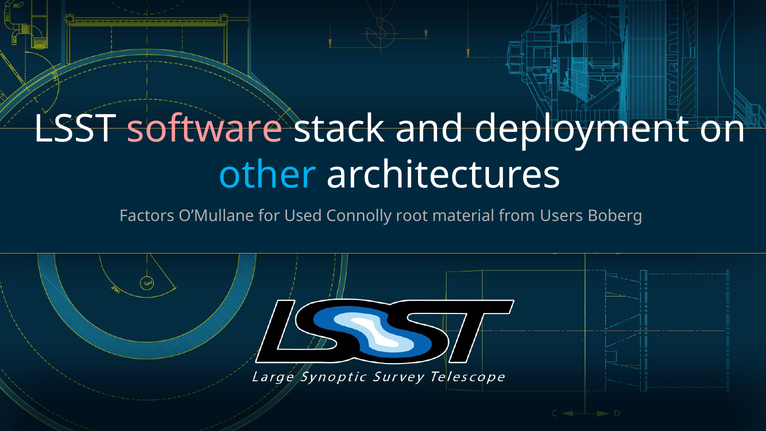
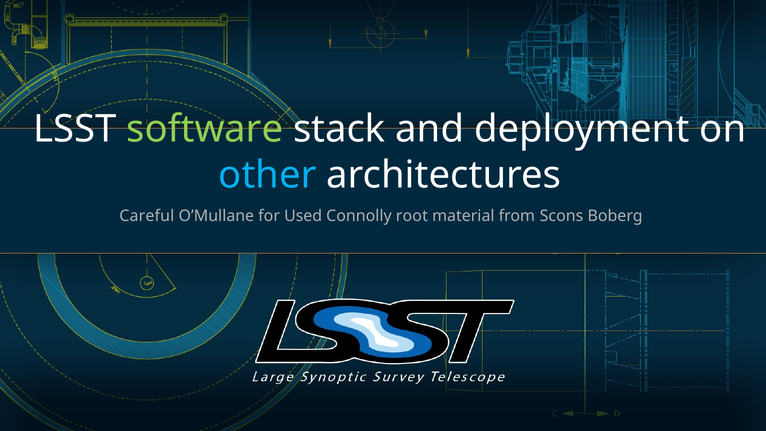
software colour: pink -> light green (205, 129)
Factors: Factors -> Careful (147, 216)
Users: Users -> Scons (562, 216)
